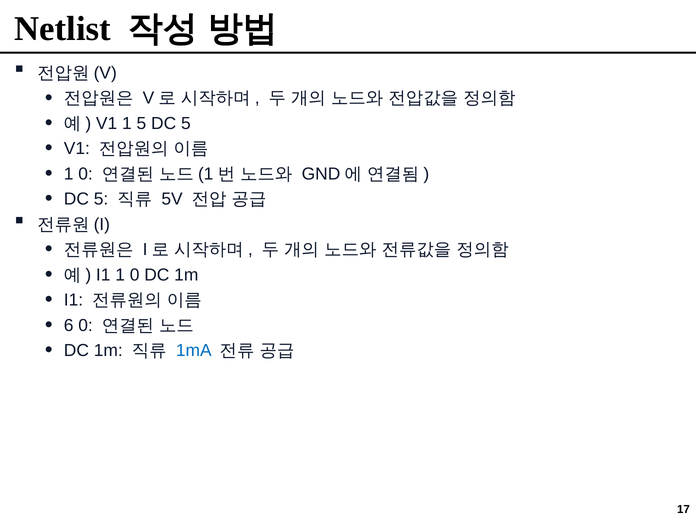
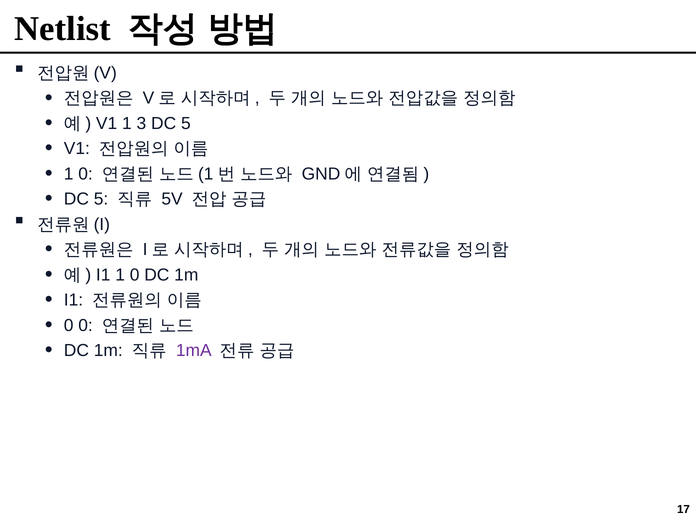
1 5: 5 -> 3 (141, 123)
6: 6 -> 0 (69, 325)
1mA colour: blue -> purple (194, 351)
